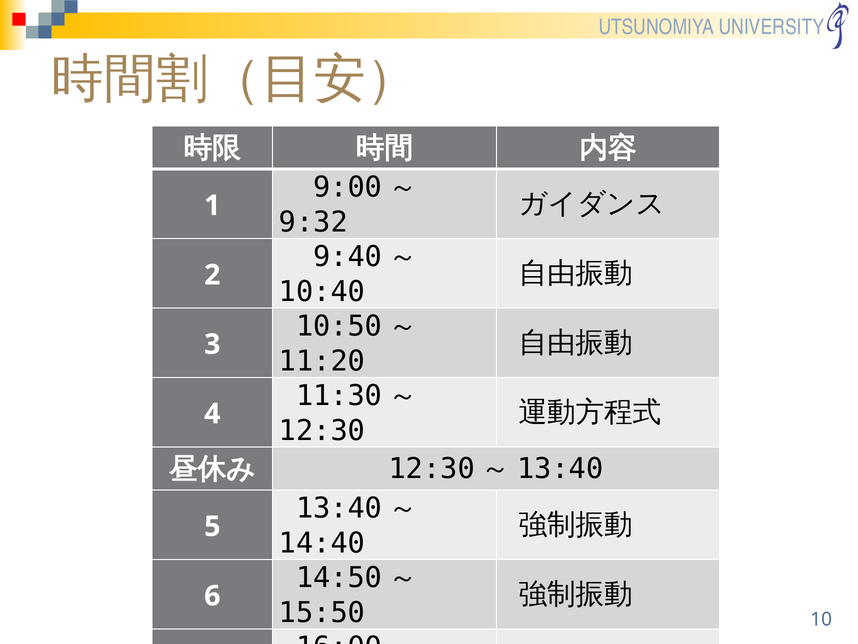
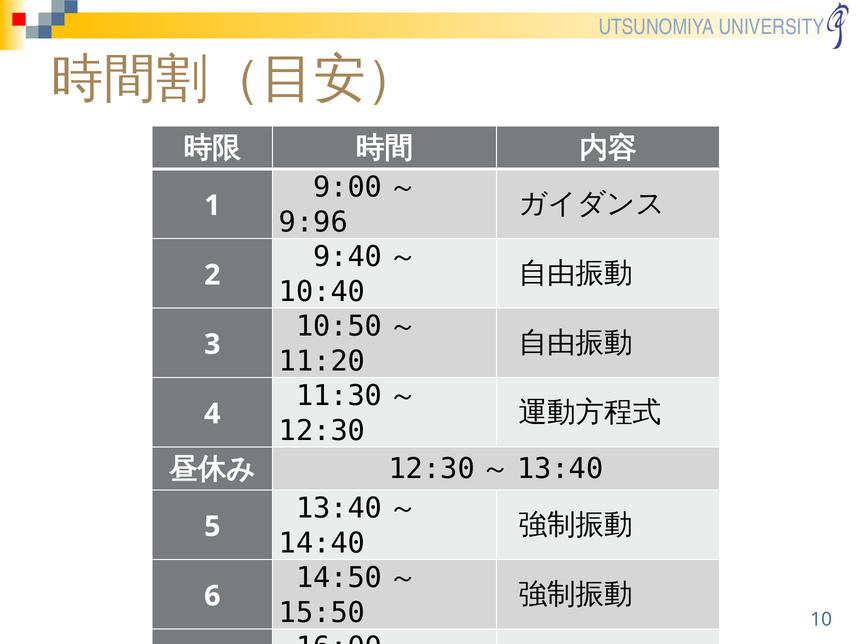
9:32: 9:32 -> 9:96 (313, 222)
